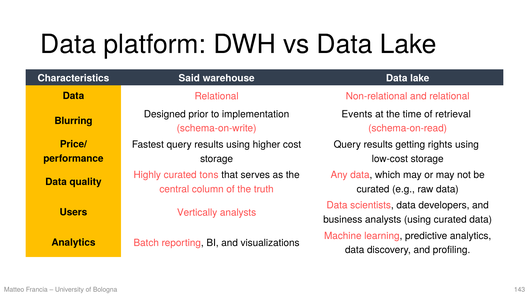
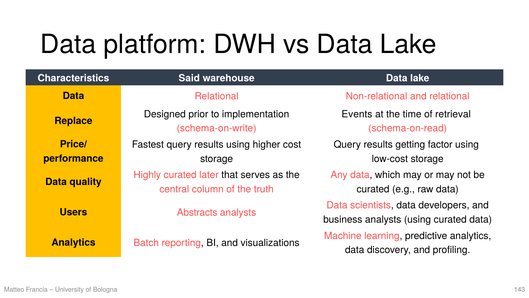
Blurring: Blurring -> Replace (73, 121)
rights: rights -> factor (440, 144)
tons: tons -> later (209, 175)
Vertically: Vertically -> Abstracts (197, 212)
